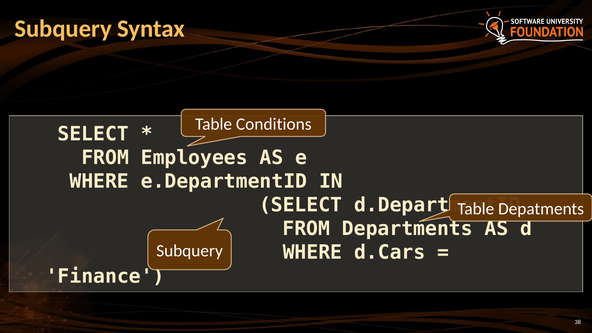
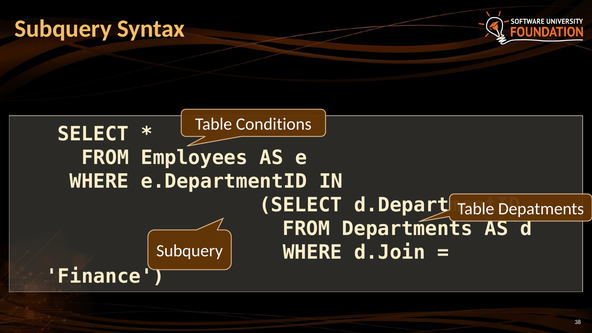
d.Cars: d.Cars -> d.Join (390, 253)
